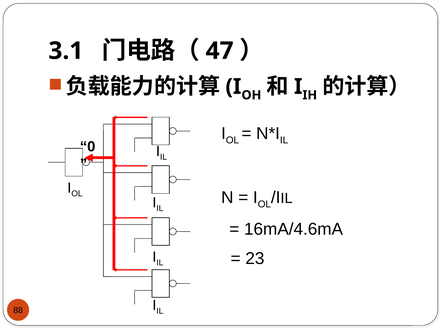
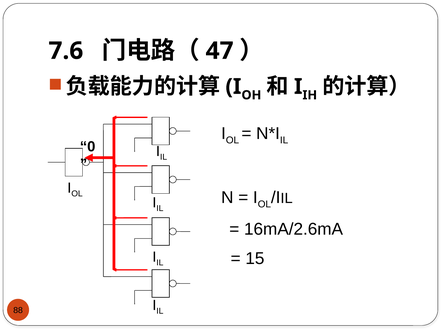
3.1: 3.1 -> 7.6 (66, 51)
16mA/4.6mA: 16mA/4.6mA -> 16mA/2.6mA (294, 230)
23: 23 -> 15 (255, 259)
